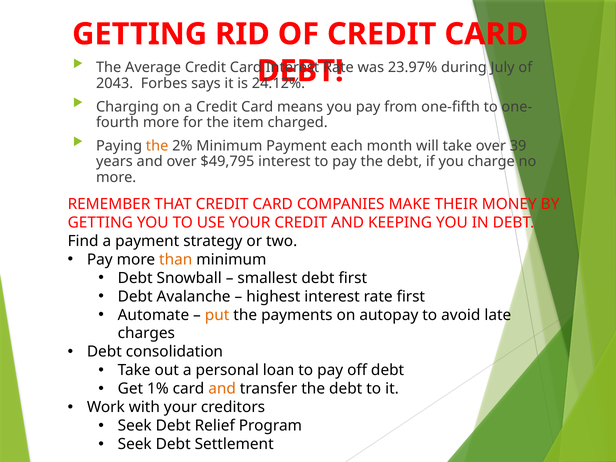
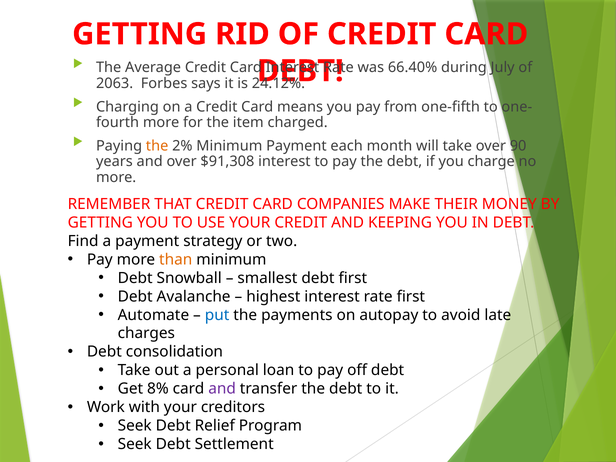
23.97%: 23.97% -> 66.40% (413, 68)
2043: 2043 -> 2063 (115, 83)
39: 39 -> 90 (518, 146)
$49,795: $49,795 -> $91,308 (227, 162)
put colour: orange -> blue (217, 315)
1%: 1% -> 8% (158, 389)
and colour: orange -> purple (222, 389)
